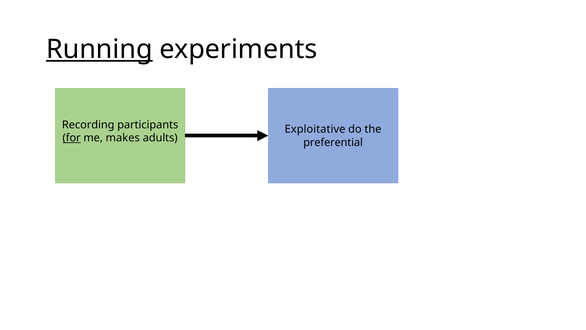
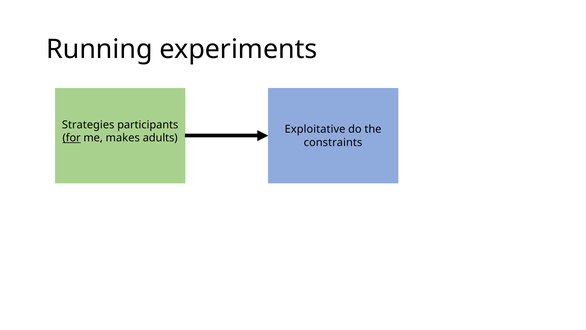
Running underline: present -> none (99, 49)
Recording: Recording -> Strategies (88, 125)
preferential: preferential -> constraints (333, 142)
